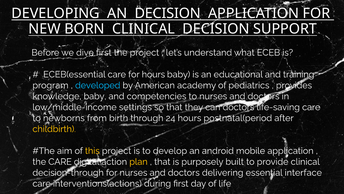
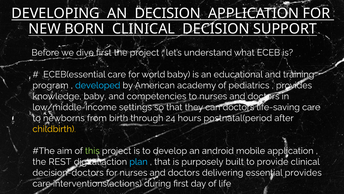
for hours: hours -> world (153, 74)
this colour: yellow -> light green (92, 150)
the CARE: CARE -> REST (60, 161)
plan colour: yellow -> light blue (138, 161)
decision-through: decision-through -> decision-doctors (68, 172)
essential interface: interface -> provides (303, 172)
